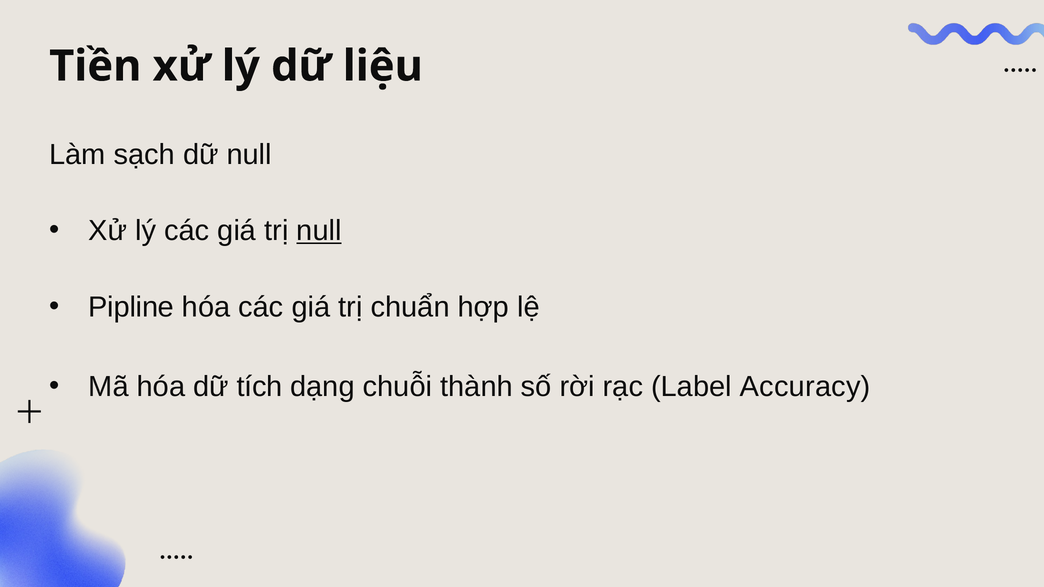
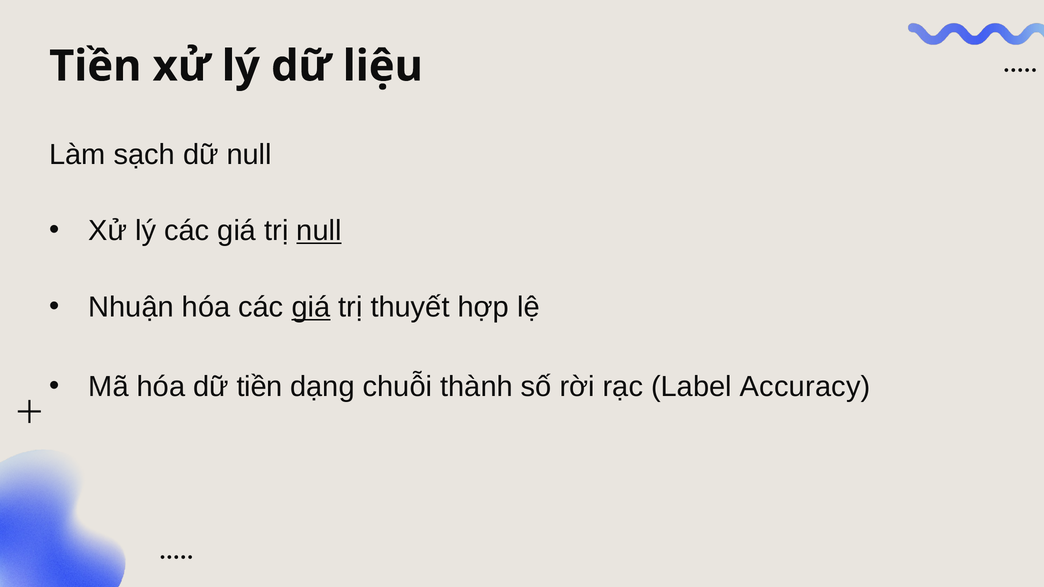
Pipline: Pipline -> Nhuận (131, 307)
giá underline: none -> present (311, 307)
chuẩn: chuẩn -> thuyết (410, 307)
dữ tích: tích -> tiền (260, 387)
